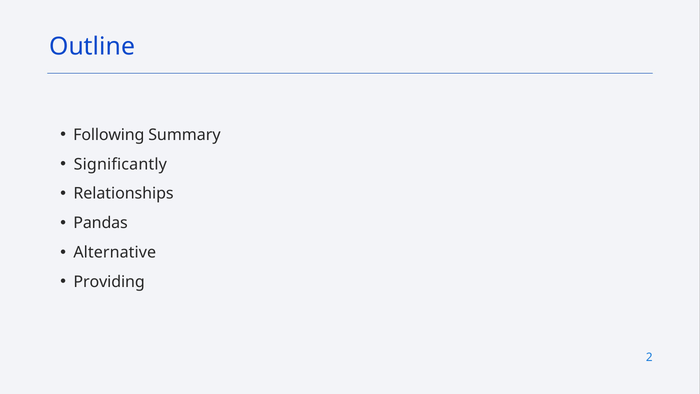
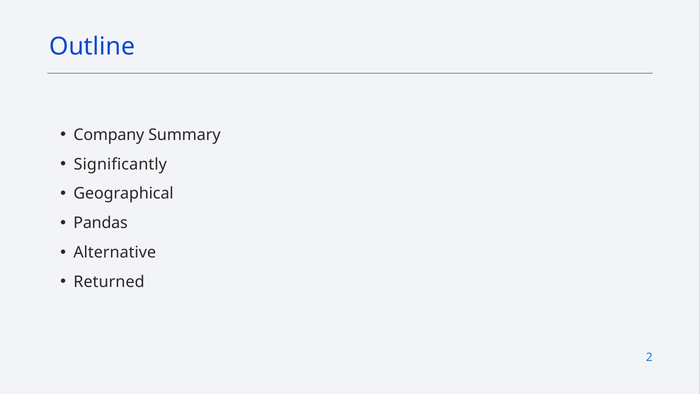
Following: Following -> Company (109, 135)
Relationships: Relationships -> Geographical (124, 194)
Providing: Providing -> Returned (109, 282)
